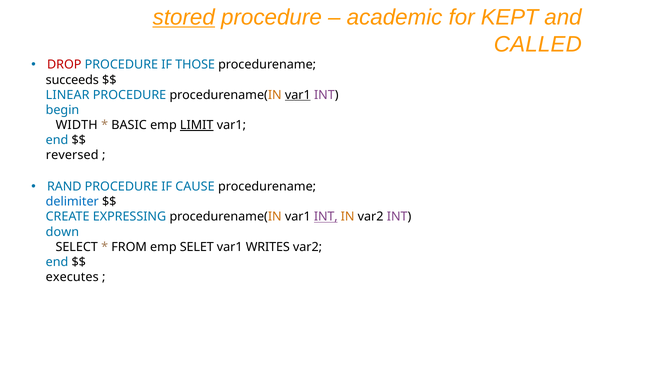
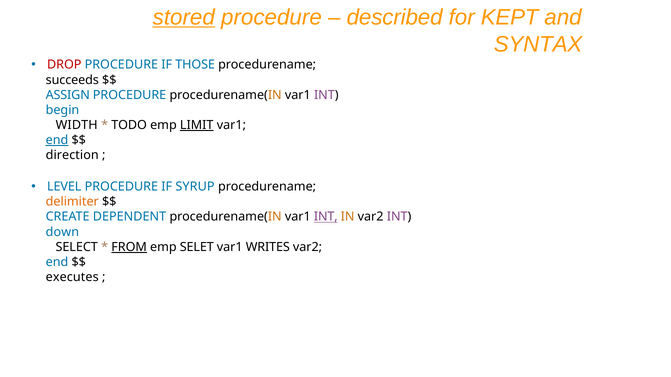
academic: academic -> described (395, 17)
CALLED: CALLED -> SYNTAX (538, 44)
LINEAR: LINEAR -> ASSIGN (68, 95)
var1 underline: present -> none (298, 95)
BASIC: BASIC -> TODO (129, 125)
end underline: none -> present (57, 140)
reversed: reversed -> direction (72, 155)
RAND: RAND -> LEVEL (64, 187)
CAUSE: CAUSE -> SYRUP (195, 187)
delimiter colour: blue -> orange (72, 202)
EXPRESSING: EXPRESSING -> DEPENDENT (129, 217)
FROM underline: none -> present (129, 247)
